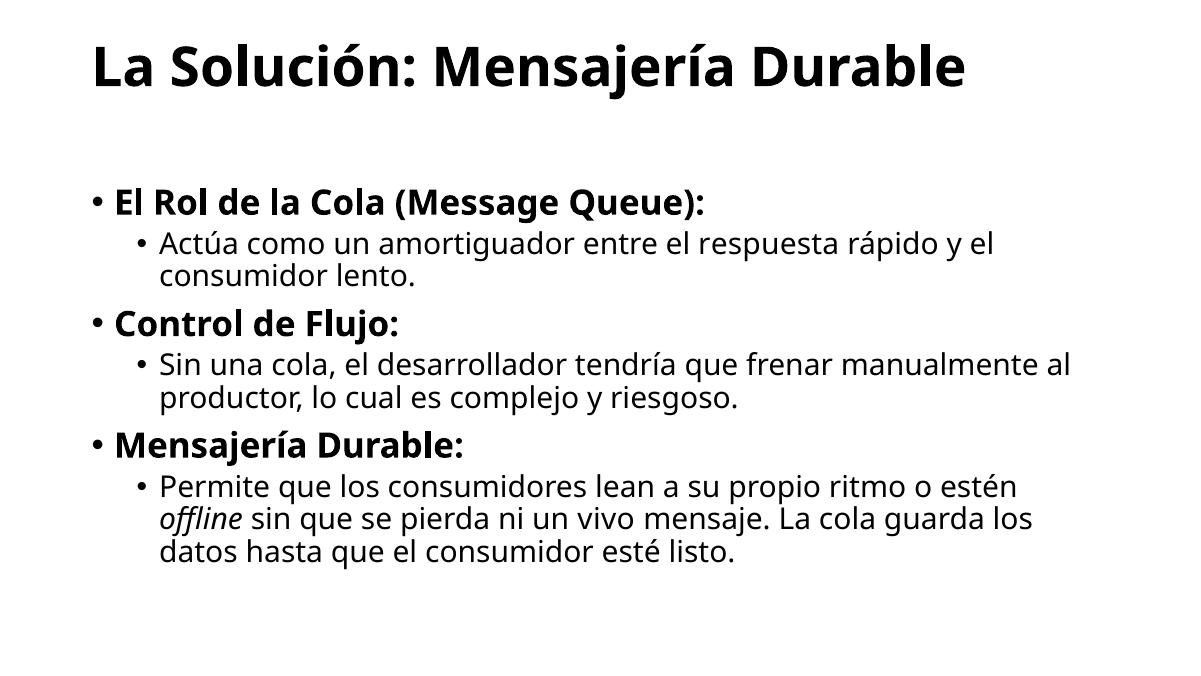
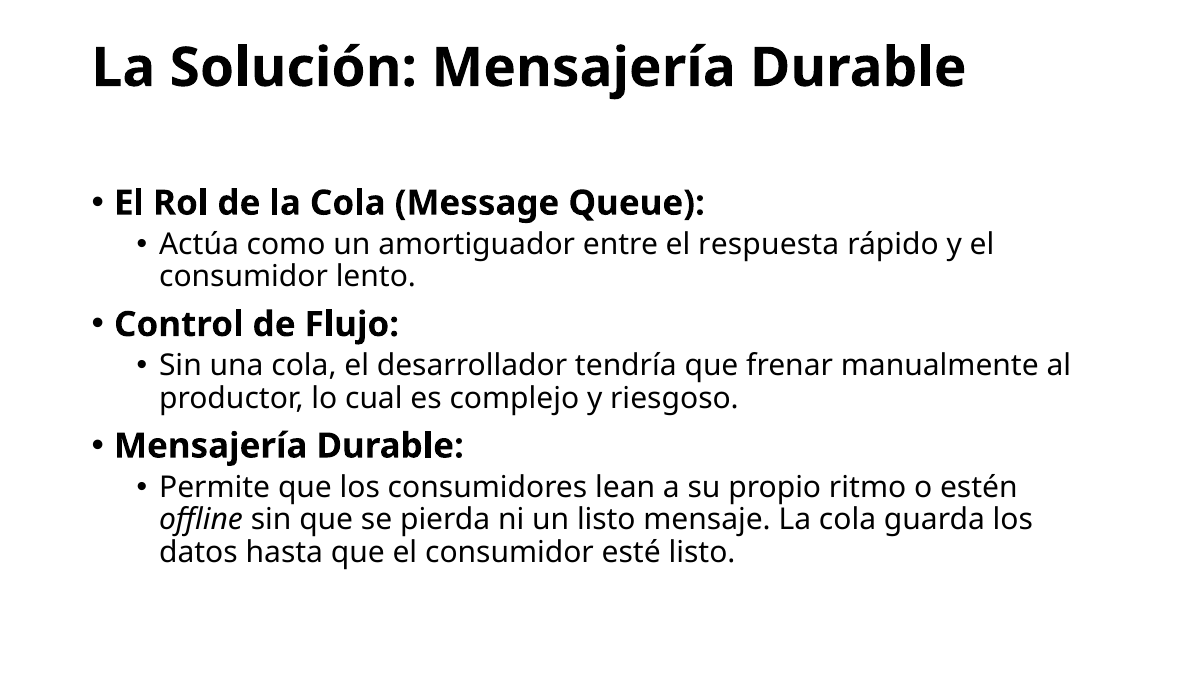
un vivo: vivo -> listo (606, 520)
